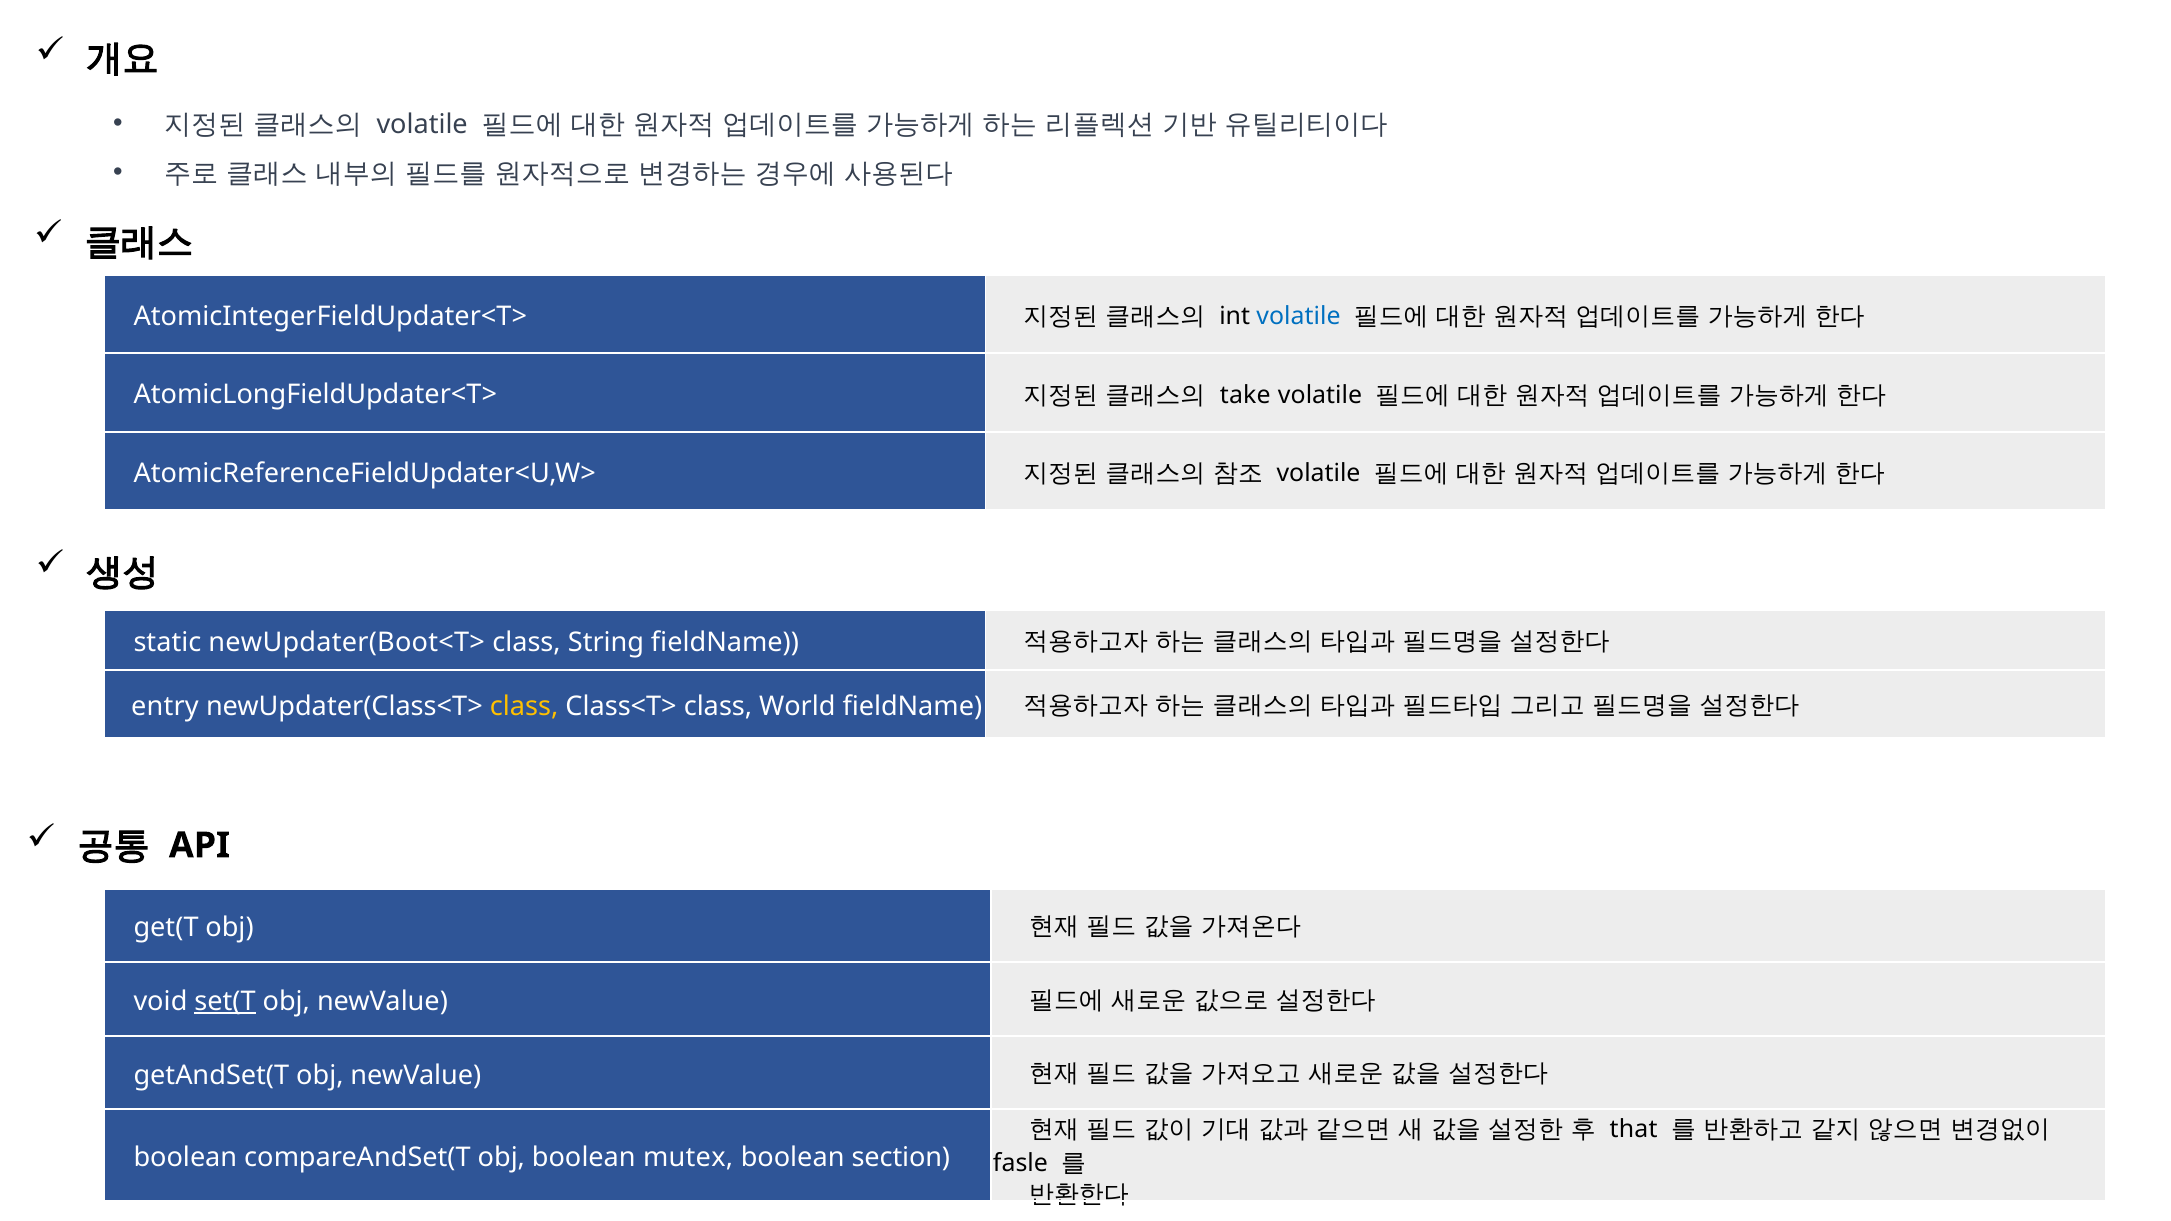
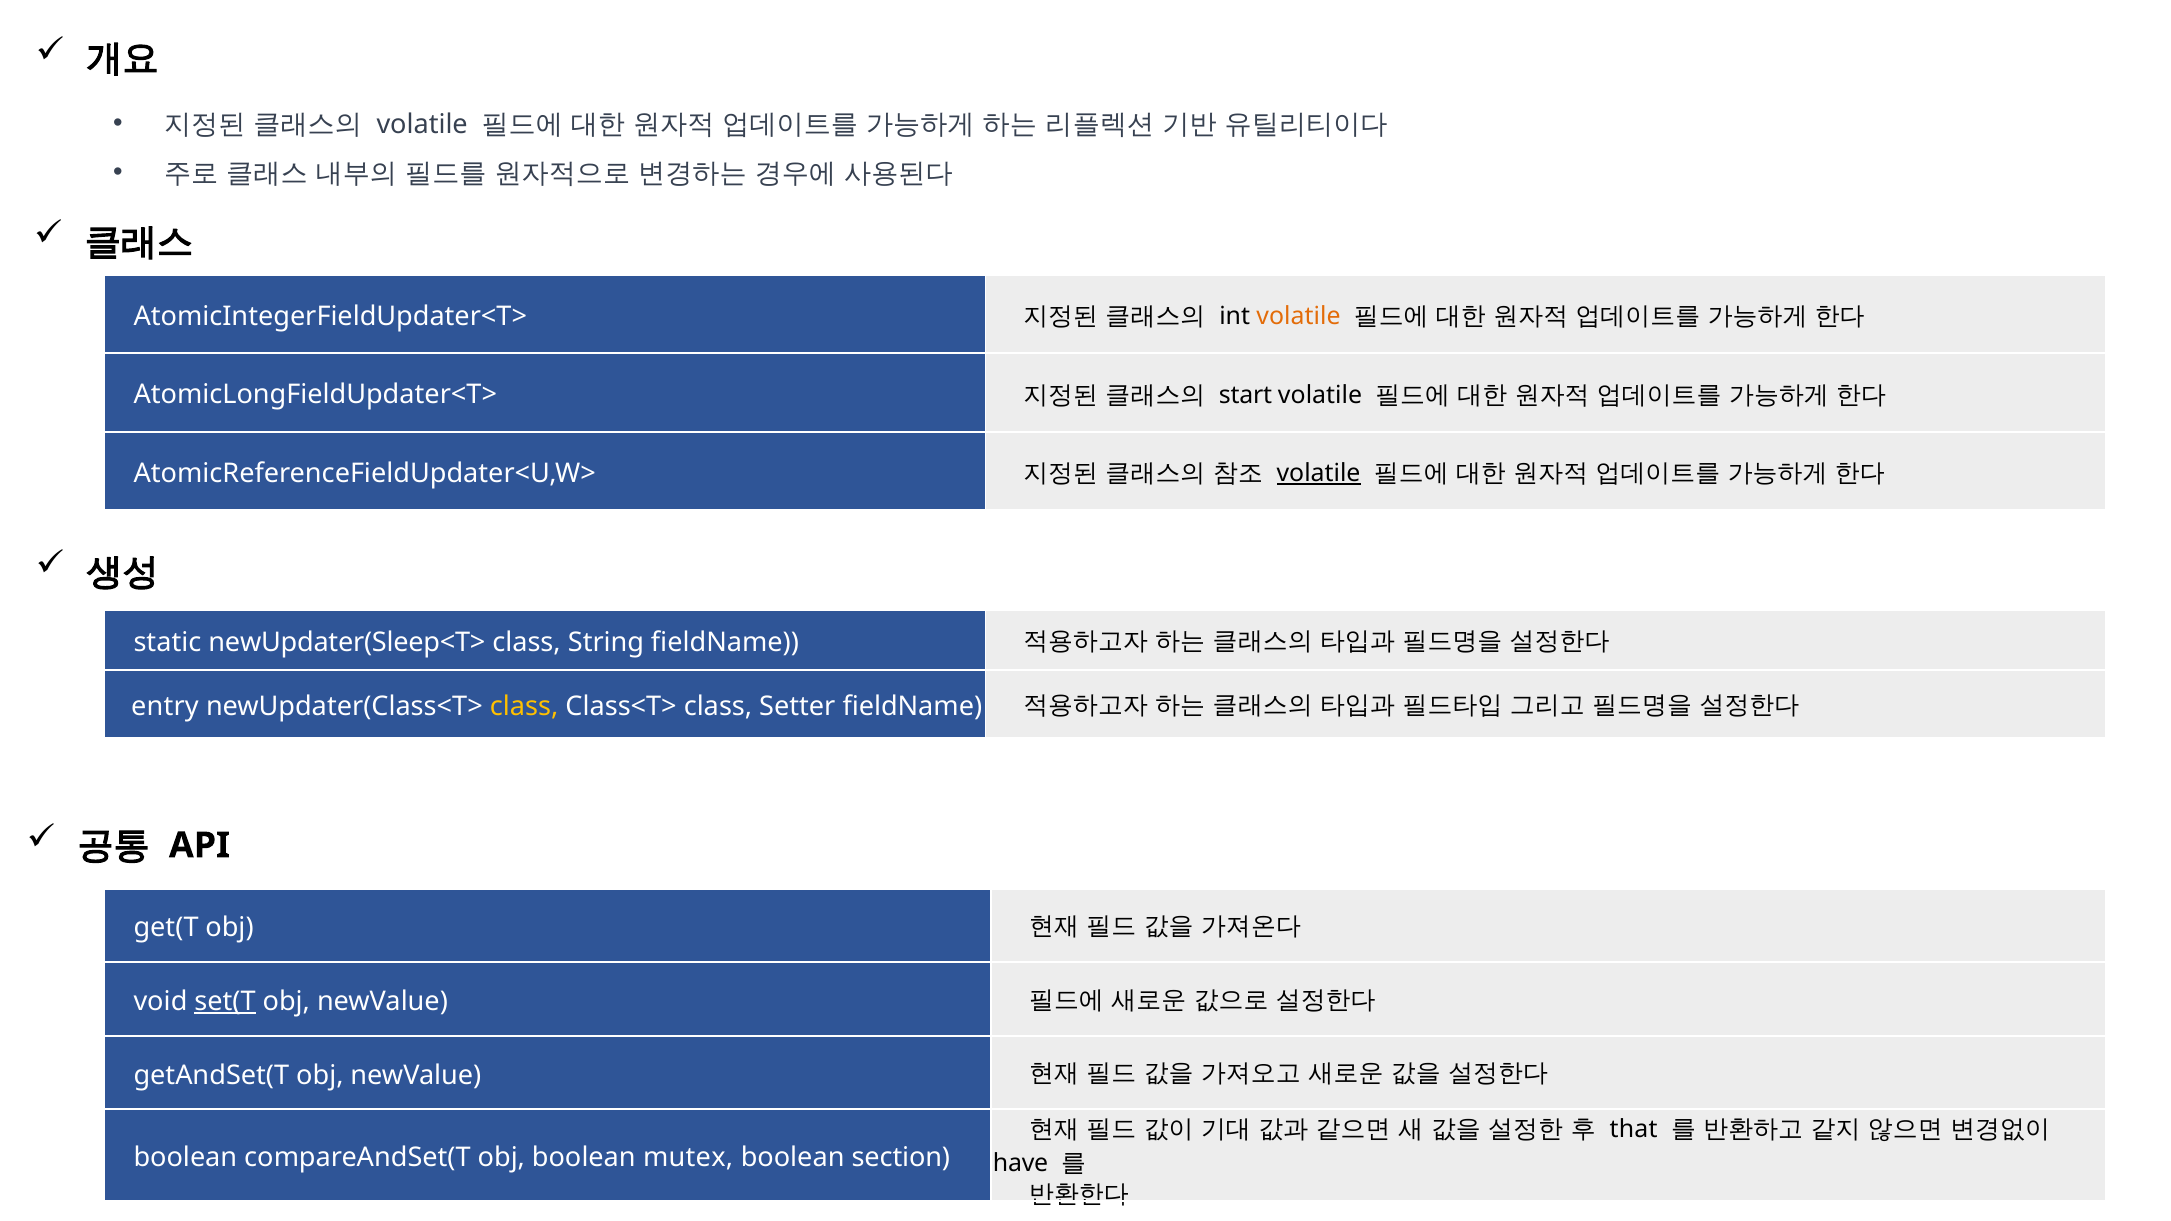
volatile colour: blue -> orange (1299, 317)
take: take -> start (1246, 395)
volatile underline: none -> present (1319, 473)
newUpdater(Boot<T>: newUpdater(Boot<T> -> newUpdater(Sleep<T> (347, 643)
World: World -> Setter (797, 707)
fasle: fasle -> have (1021, 1163)
